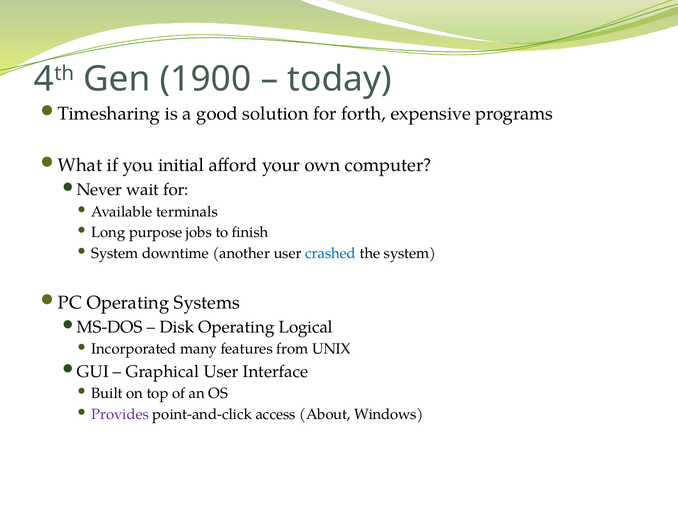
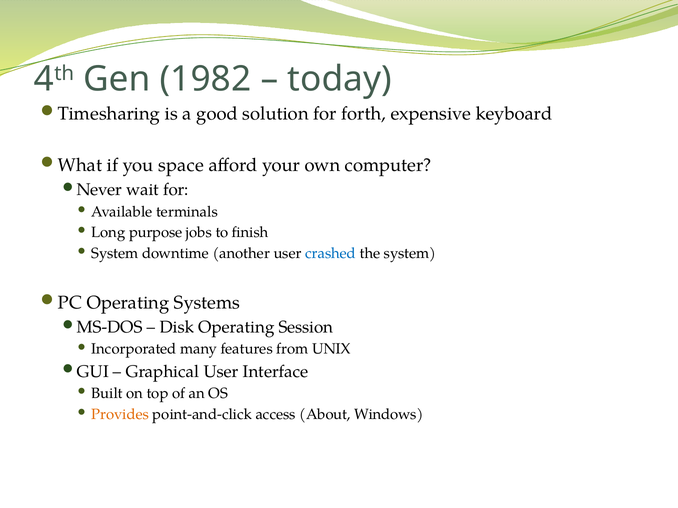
1900: 1900 -> 1982 (206, 79)
programs: programs -> keyboard (514, 114)
initial: initial -> space (181, 166)
Logical: Logical -> Session (306, 328)
Provides colour: purple -> orange (120, 415)
